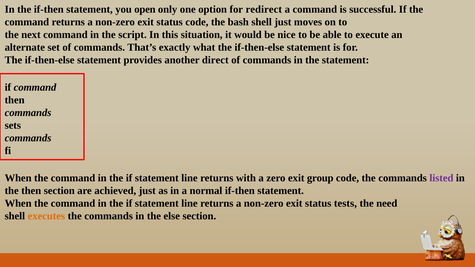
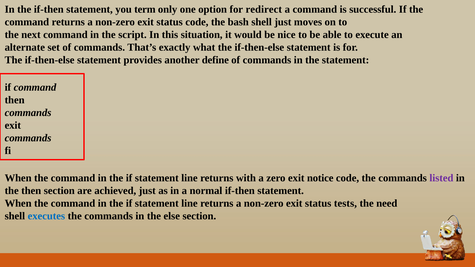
open: open -> term (145, 9)
direct: direct -> define (215, 60)
sets: sets -> exit (13, 125)
group: group -> notice (320, 178)
executes colour: orange -> blue (46, 216)
